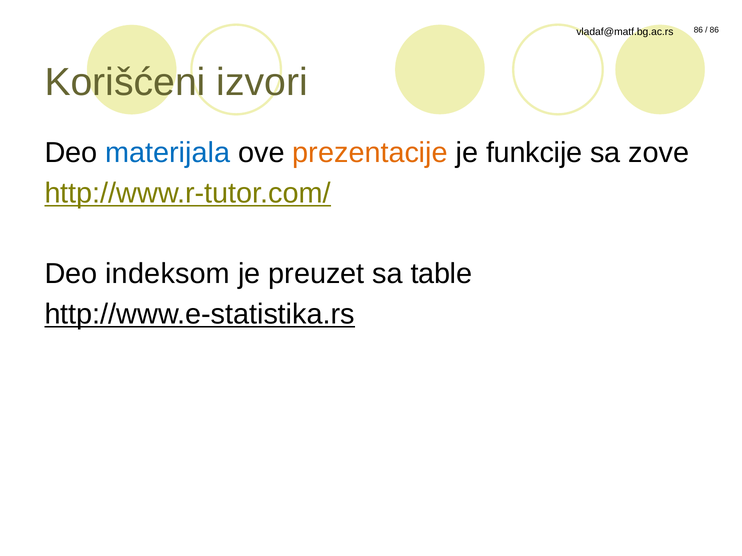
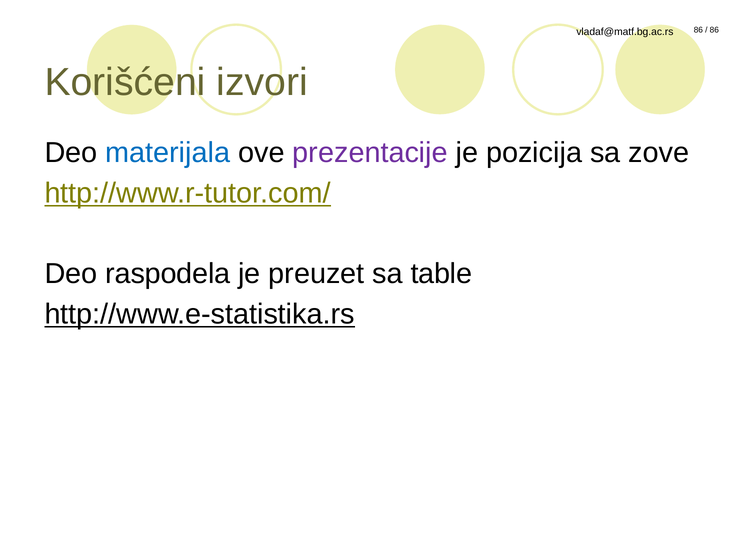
prezentacije colour: orange -> purple (370, 153)
funkcije: funkcije -> pozicija (534, 153)
indeksom: indeksom -> raspodela (168, 274)
